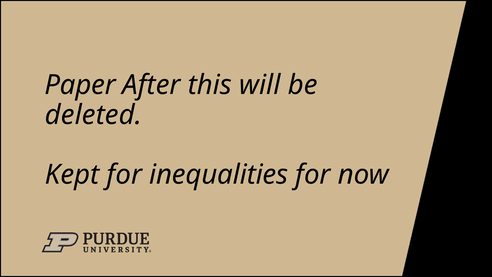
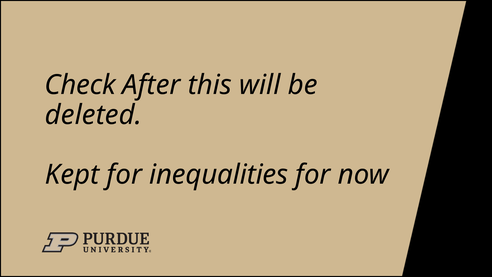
Paper: Paper -> Check (80, 85)
